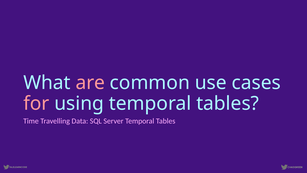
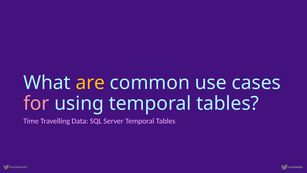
are colour: pink -> yellow (90, 83)
